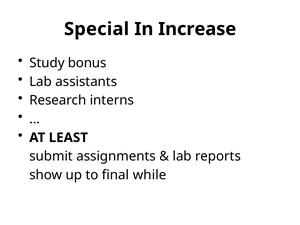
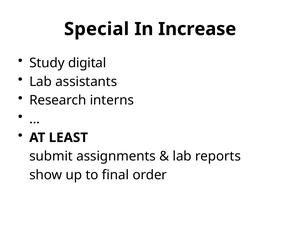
bonus: bonus -> digital (87, 63)
while: while -> order (150, 175)
